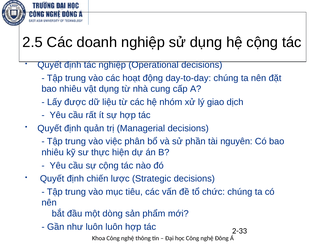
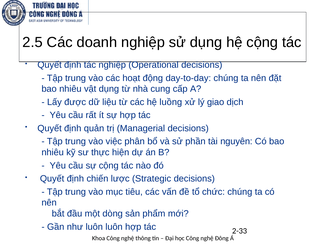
nhóm: nhóm -> luồng (171, 102)
